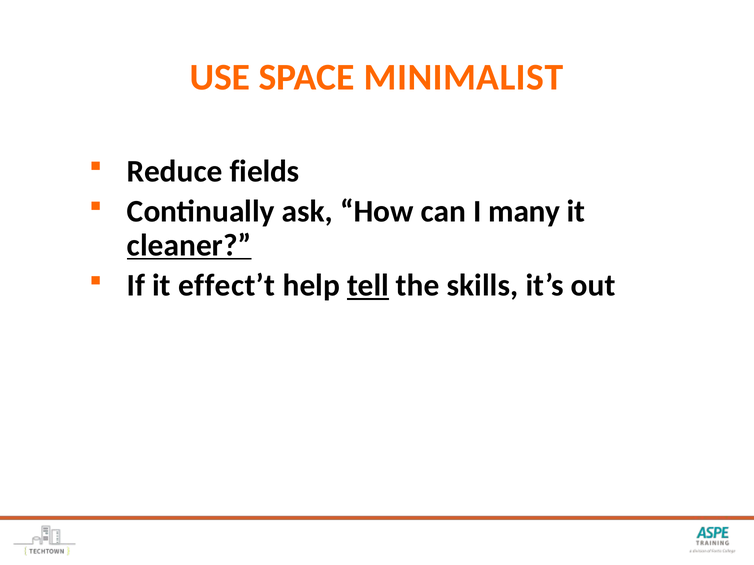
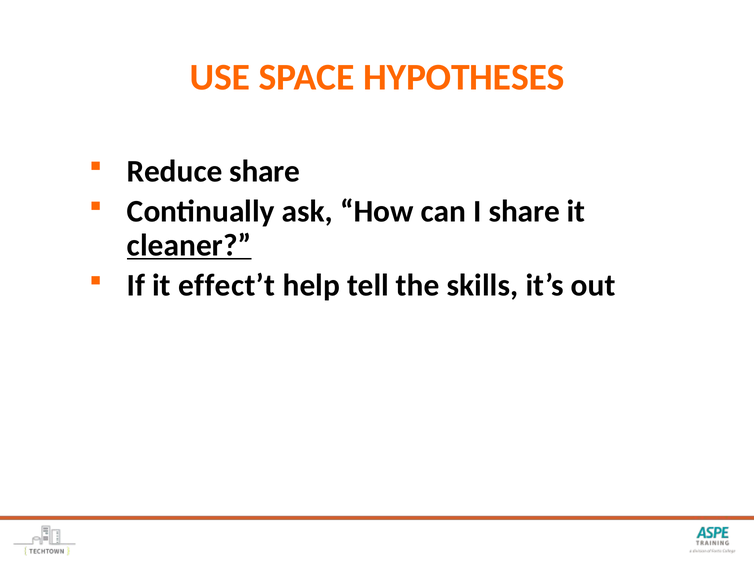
MINIMALIST: MINIMALIST -> HYPOTHESES (464, 78)
Reduce fields: fields -> share (265, 171)
I many: many -> share (524, 212)
tell underline: present -> none (368, 286)
